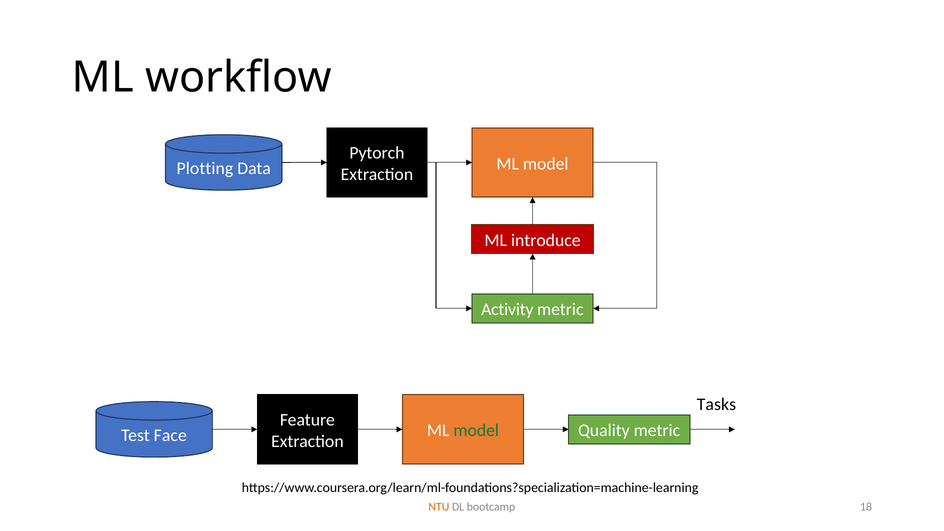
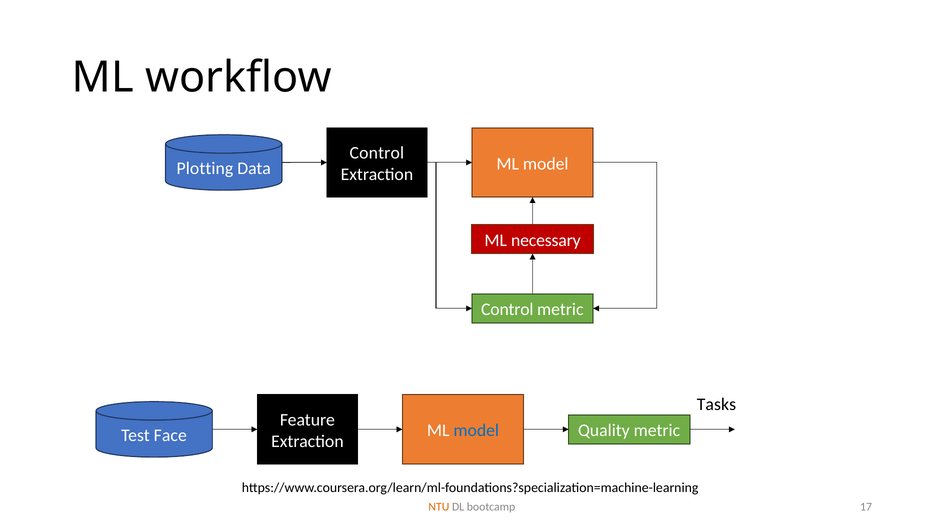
Pytorch: Pytorch -> Control (377, 153)
introduce: introduce -> necessary (546, 240)
Activity: Activity -> Control (507, 310)
model colour: green -> blue (476, 431)
18: 18 -> 17 (866, 507)
